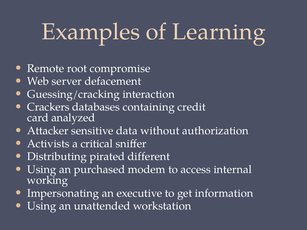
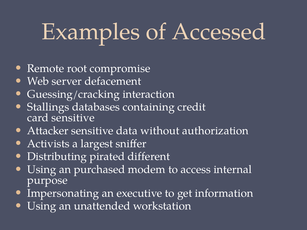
Learning: Learning -> Accessed (219, 32)
Crackers: Crackers -> Stallings (48, 107)
card analyzed: analyzed -> sensitive (73, 118)
critical: critical -> largest (97, 144)
working: working -> purpose (47, 180)
